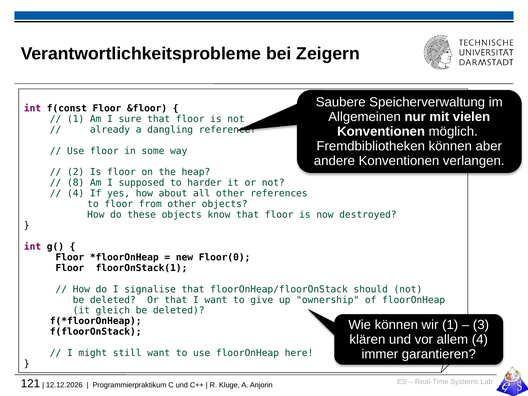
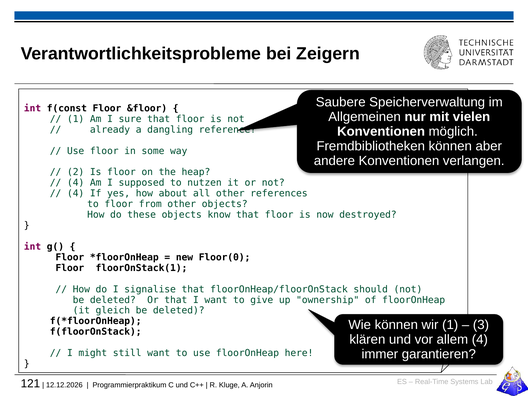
8: 8 -> 4 (76, 183)
harder: harder -> nutzen (205, 183)
